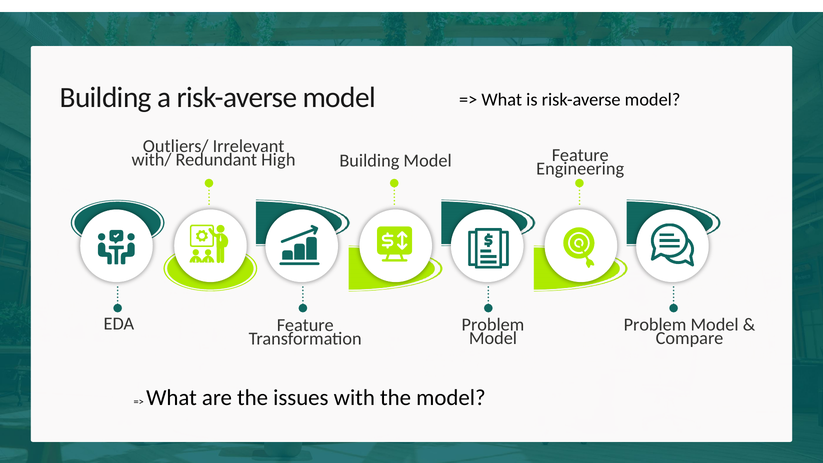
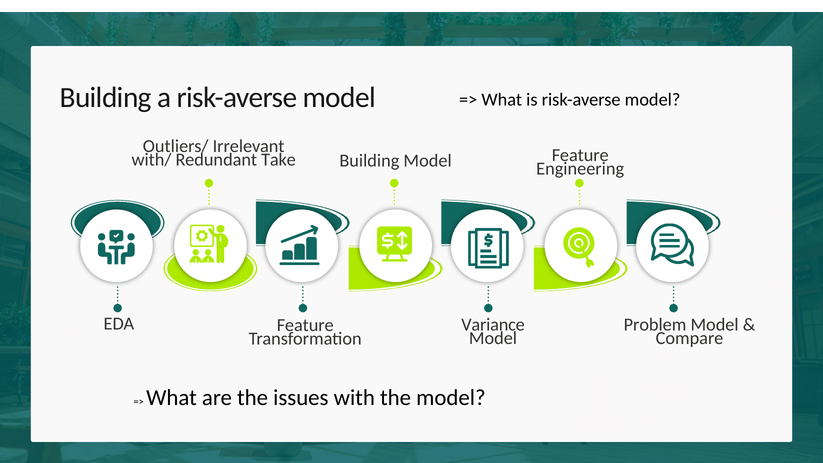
High: High -> Take (278, 159)
Problem: Problem -> Variance (493, 325)
